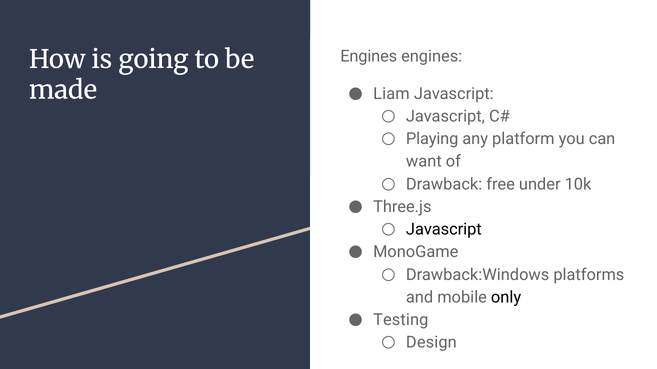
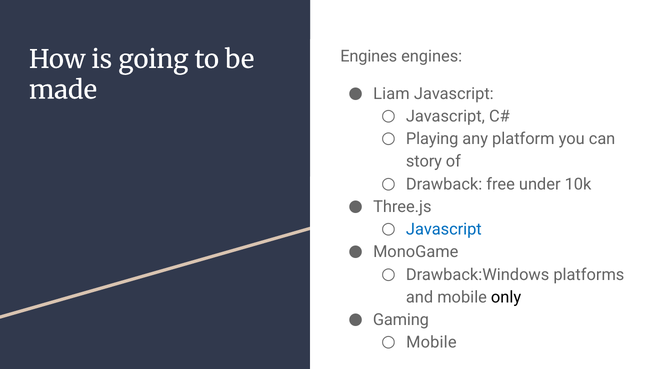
want: want -> story (424, 162)
Javascript colour: black -> blue (444, 230)
Testing: Testing -> Gaming (401, 320)
Design: Design -> Mobile (431, 343)
